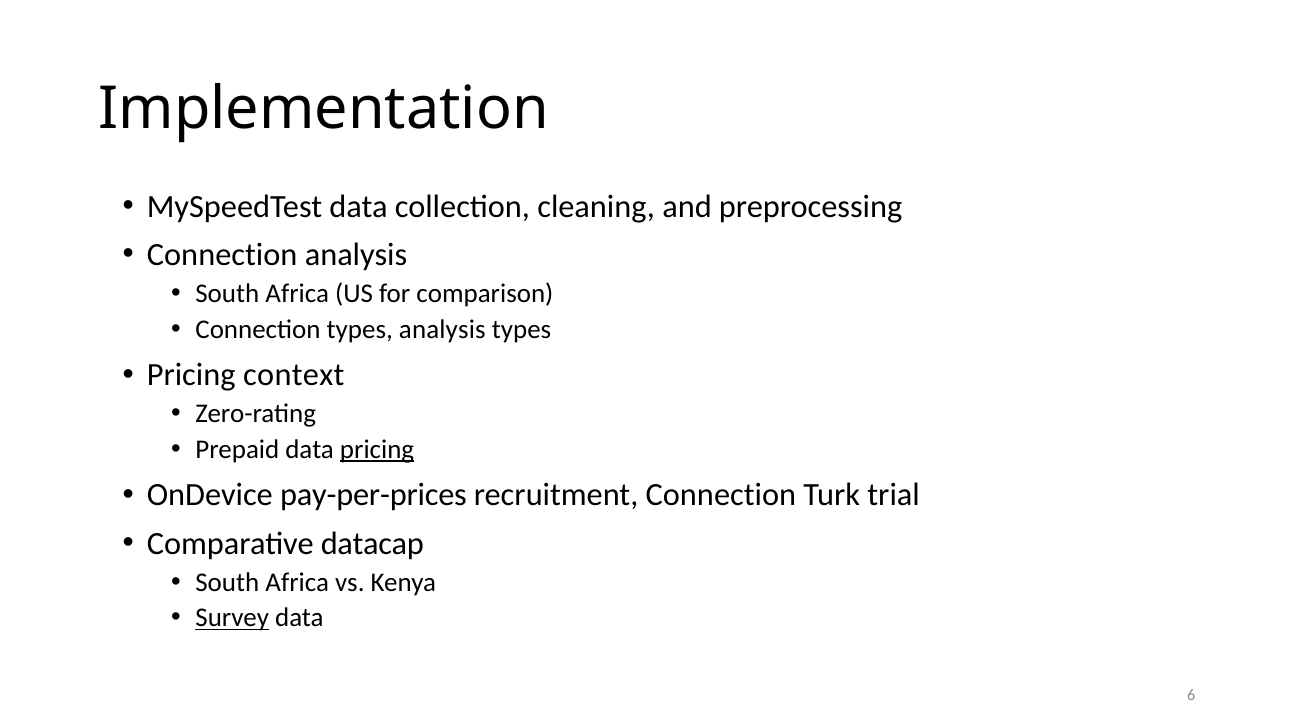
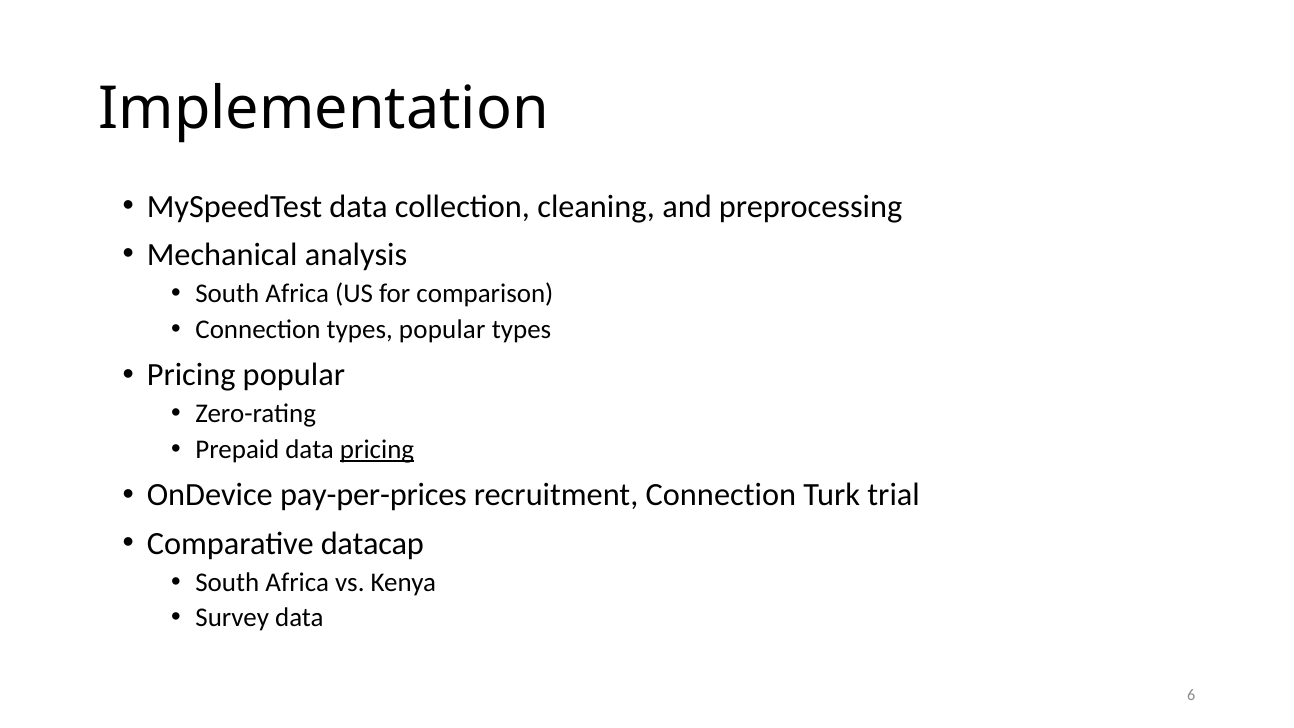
Connection: Connection -> Mechanical (222, 255)
types analysis: analysis -> popular (442, 329)
Pricing context: context -> popular (294, 375)
Survey underline: present -> none (232, 618)
